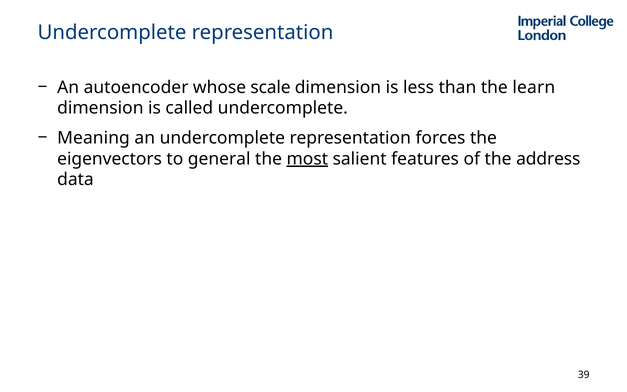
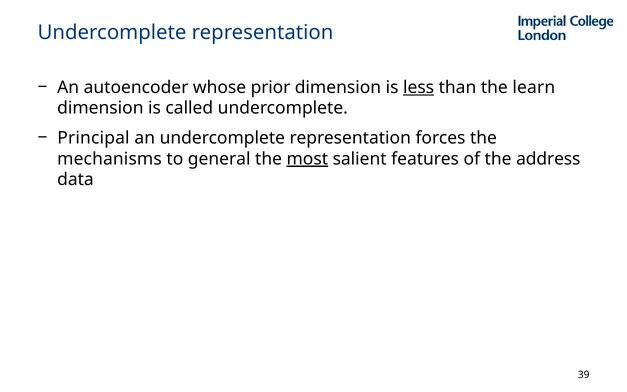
scale: scale -> prior (271, 87)
less underline: none -> present (419, 87)
Meaning: Meaning -> Principal (93, 138)
eigenvectors: eigenvectors -> mechanisms (109, 159)
